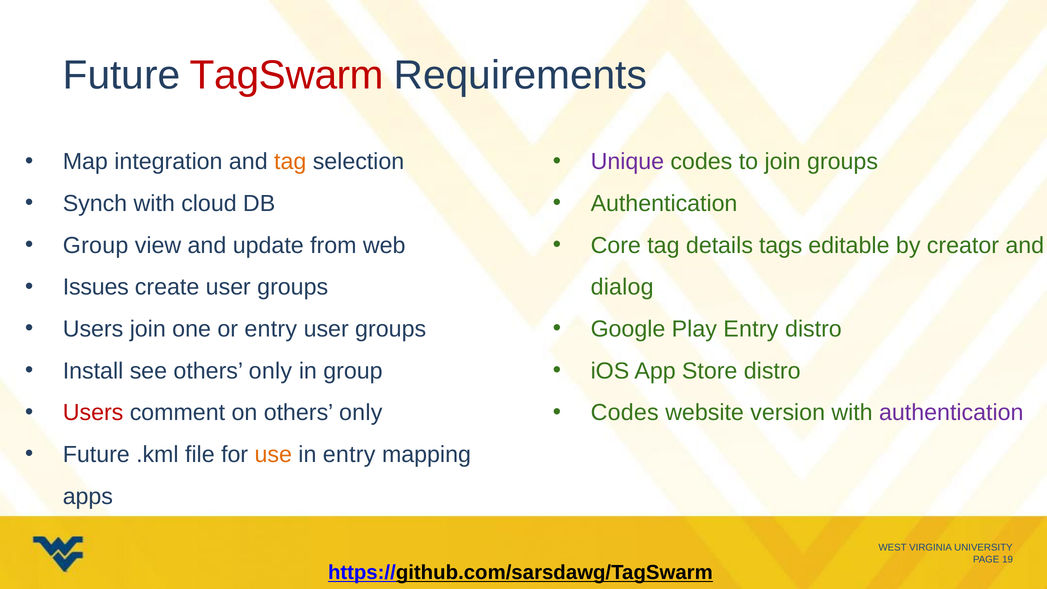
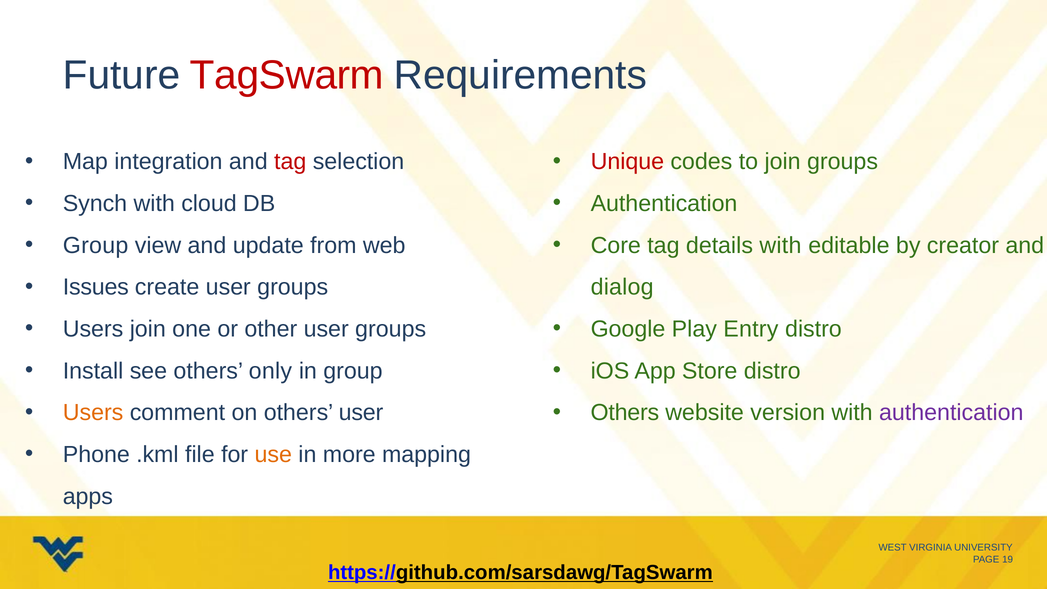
tag colour: orange -> red (290, 162)
Unique colour: purple -> red (627, 162)
details tags: tags -> with (780, 245)
or entry: entry -> other (271, 329)
Users colour: red -> orange (93, 413)
on others only: only -> user (361, 413)
Codes: Codes -> Others (625, 413)
Future: Future -> Phone (96, 455)
in entry: entry -> more (349, 455)
